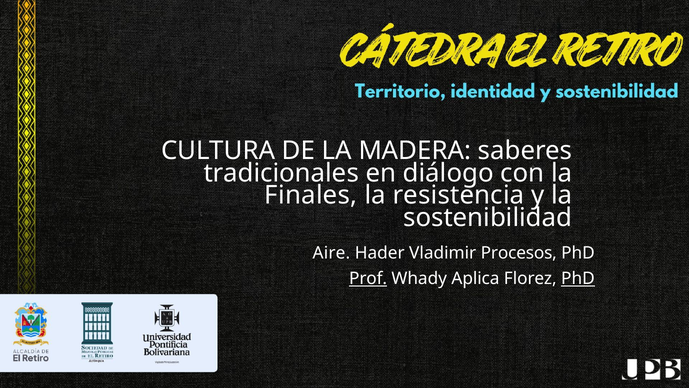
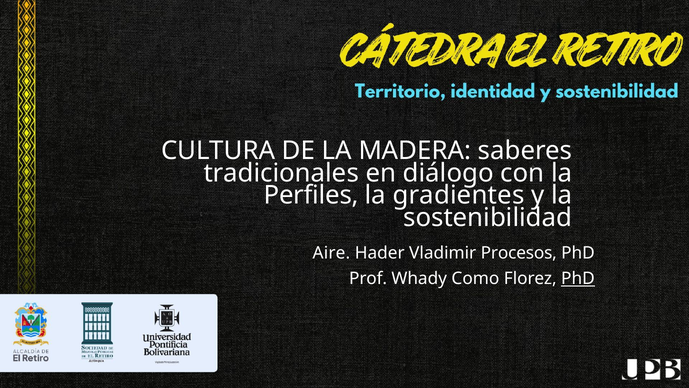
Finales: Finales -> Perfiles (311, 195)
resistencia: resistencia -> gradientes (458, 195)
Prof underline: present -> none (368, 278)
Aplica: Aplica -> Como (475, 278)
